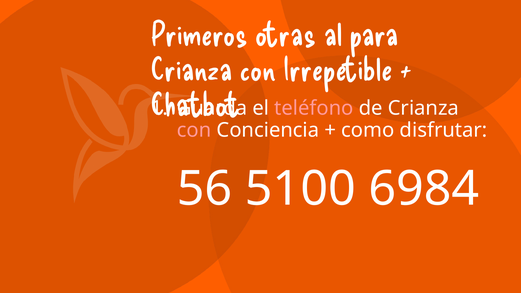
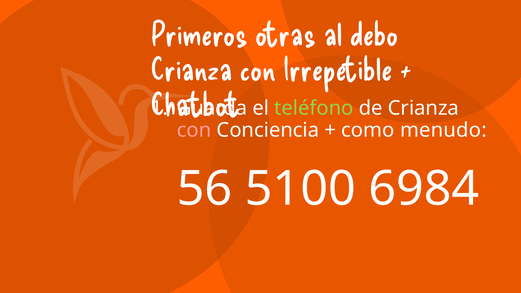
para: para -> debo (374, 35)
teléfono colour: pink -> light green (314, 108)
disfrutar: disfrutar -> menudo (443, 130)
